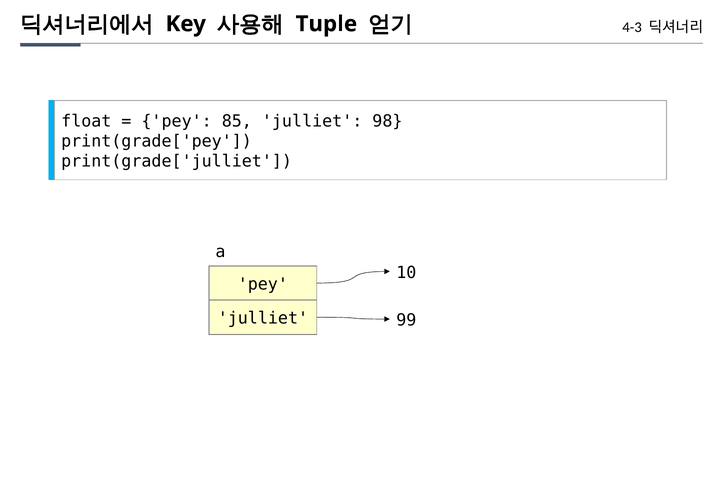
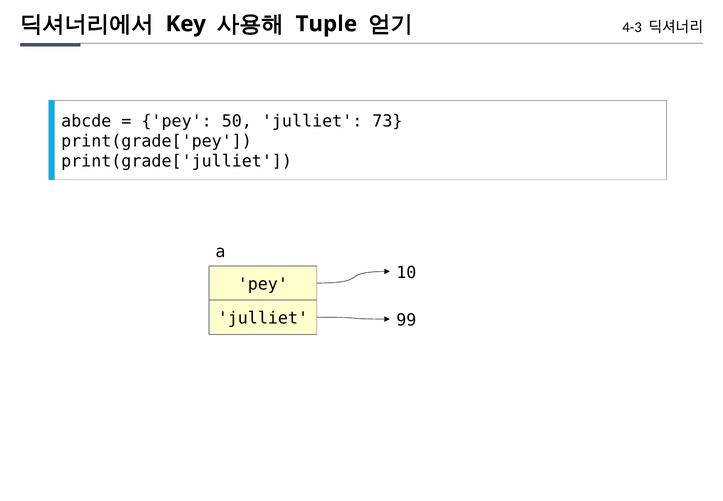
float: float -> abcde (86, 121)
85: 85 -> 50 (237, 121)
98: 98 -> 73 (387, 121)
